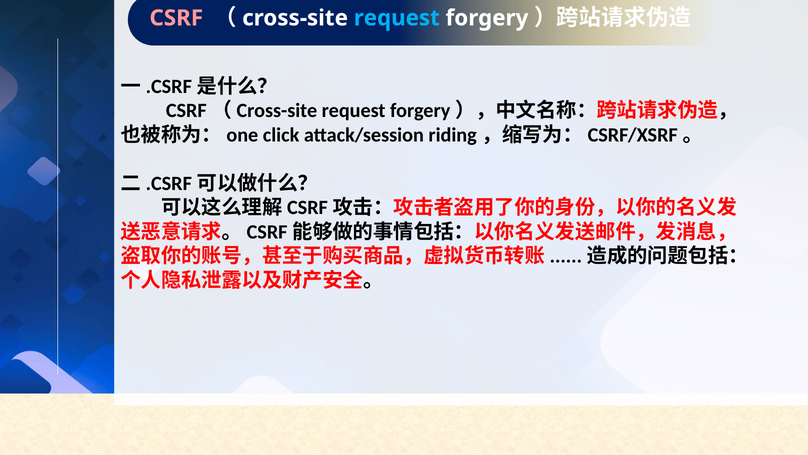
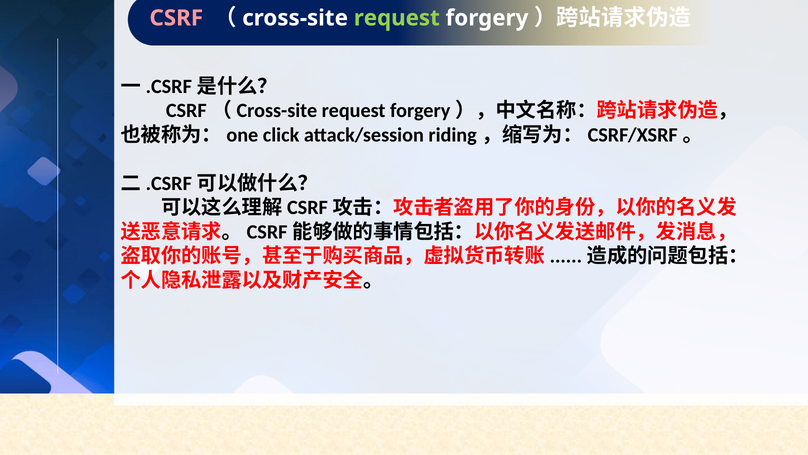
request colour: light blue -> light green (397, 18)
